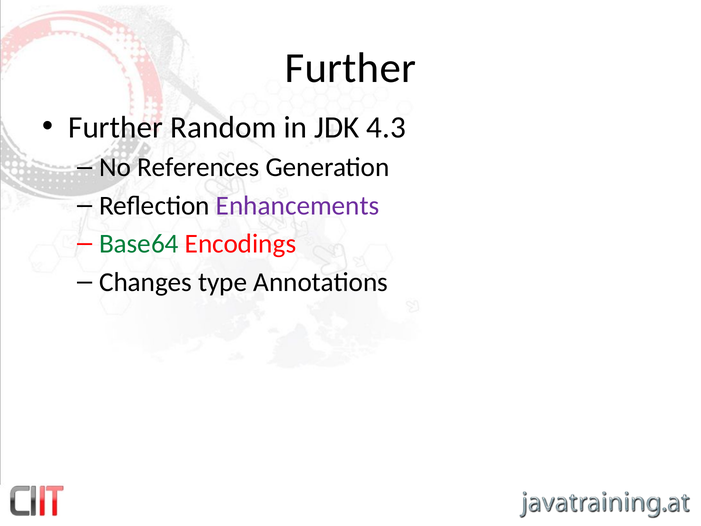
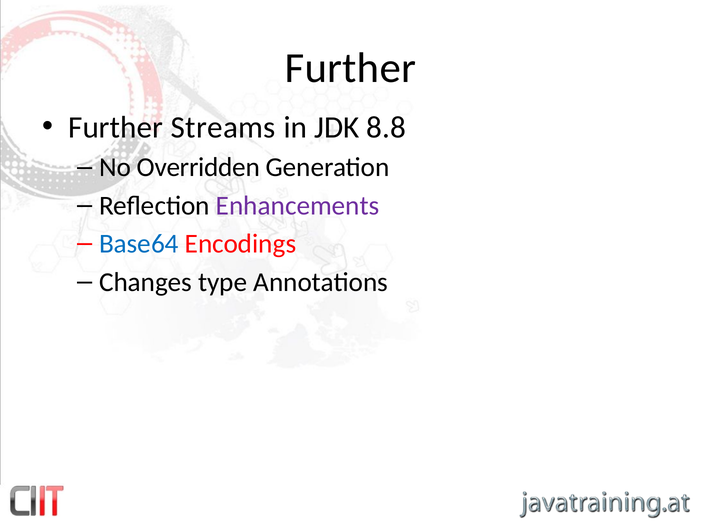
Random: Random -> Streams (223, 127)
4.3: 4.3 -> 8.8 (386, 127)
References: References -> Overridden (198, 167)
Base64 colour: green -> blue (139, 244)
